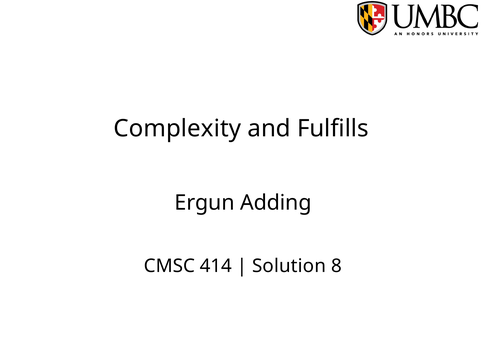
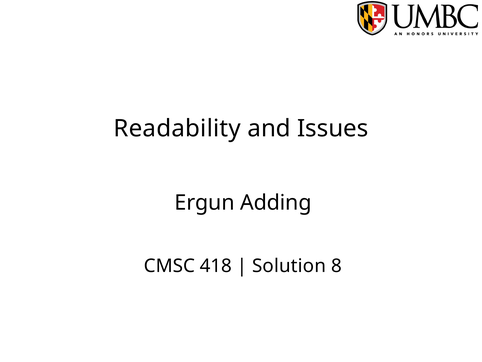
Complexity: Complexity -> Readability (177, 128)
Fulfills: Fulfills -> Issues (333, 128)
414: 414 -> 418 (216, 265)
